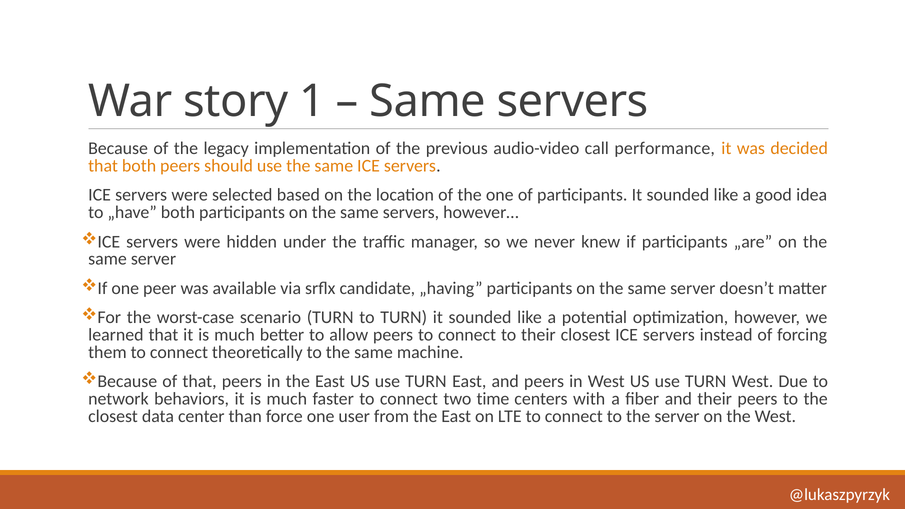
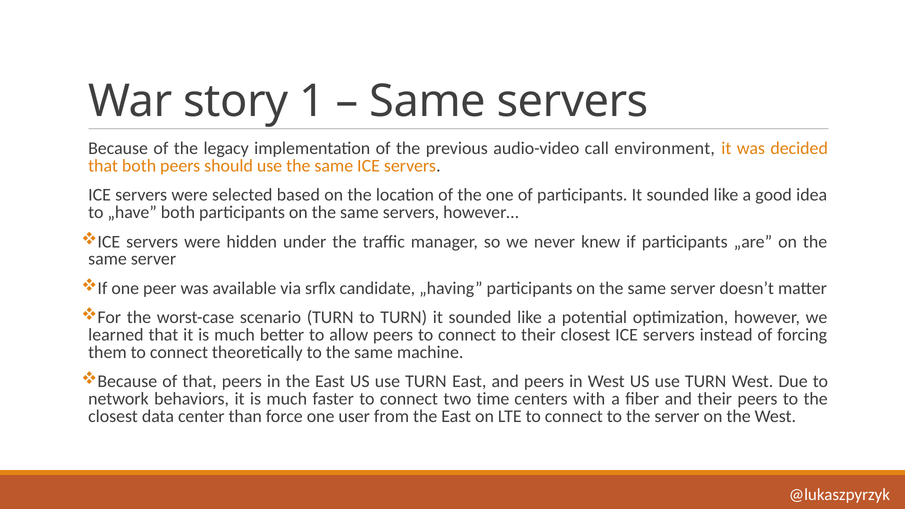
performance: performance -> environment (665, 148)
